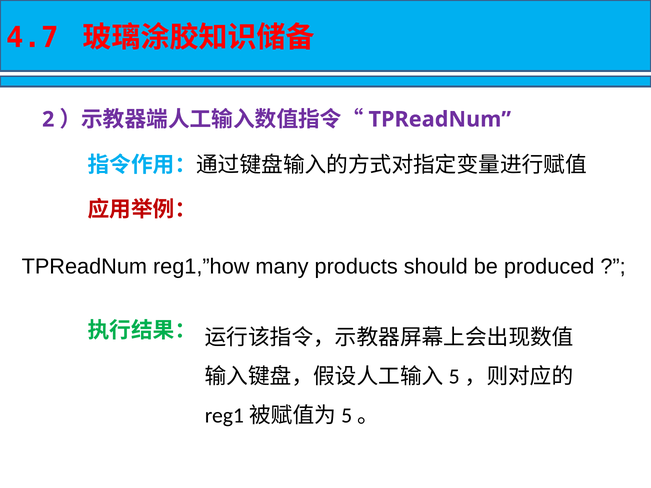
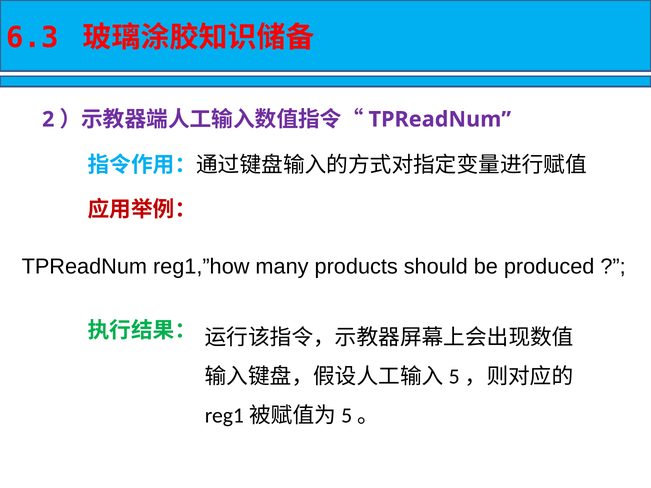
4.7: 4.7 -> 6.3 (33, 38)
